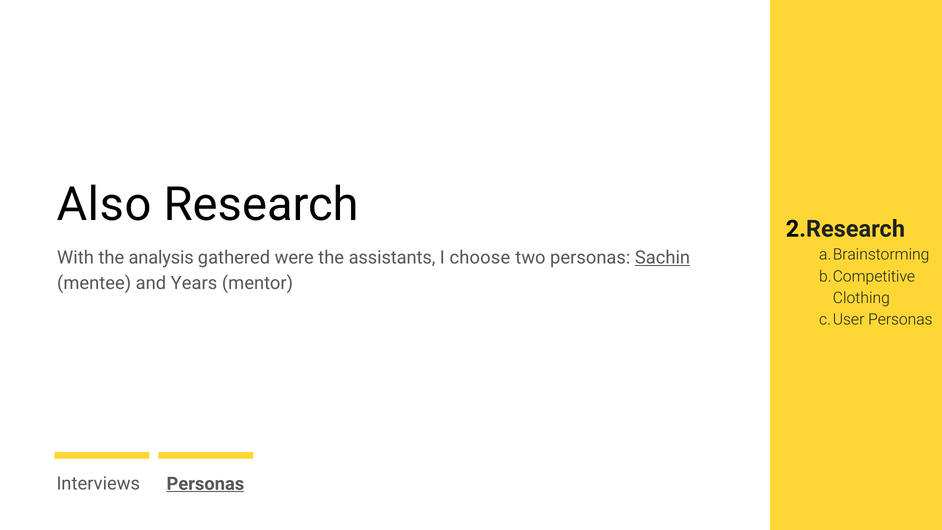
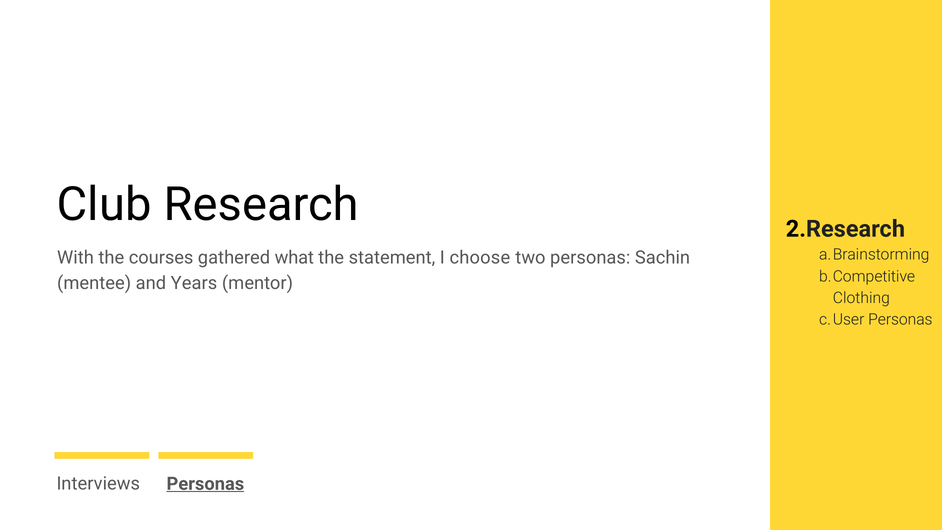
Also: Also -> Club (104, 205)
analysis: analysis -> courses (161, 258)
were: were -> what (294, 258)
assistants: assistants -> statement (392, 258)
Sachin underline: present -> none (663, 258)
